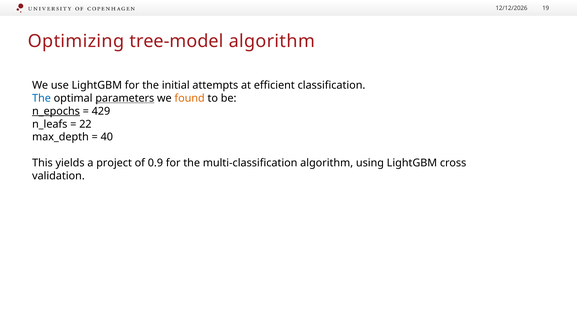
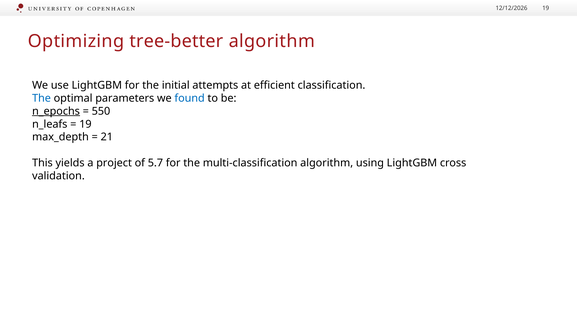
tree-model: tree-model -> tree-better (176, 41)
parameters underline: present -> none (125, 98)
found colour: orange -> blue (190, 98)
429: 429 -> 550 (101, 111)
22: 22 -> 19 (85, 124)
40: 40 -> 21 (107, 137)
0.9: 0.9 -> 5.7 (155, 163)
